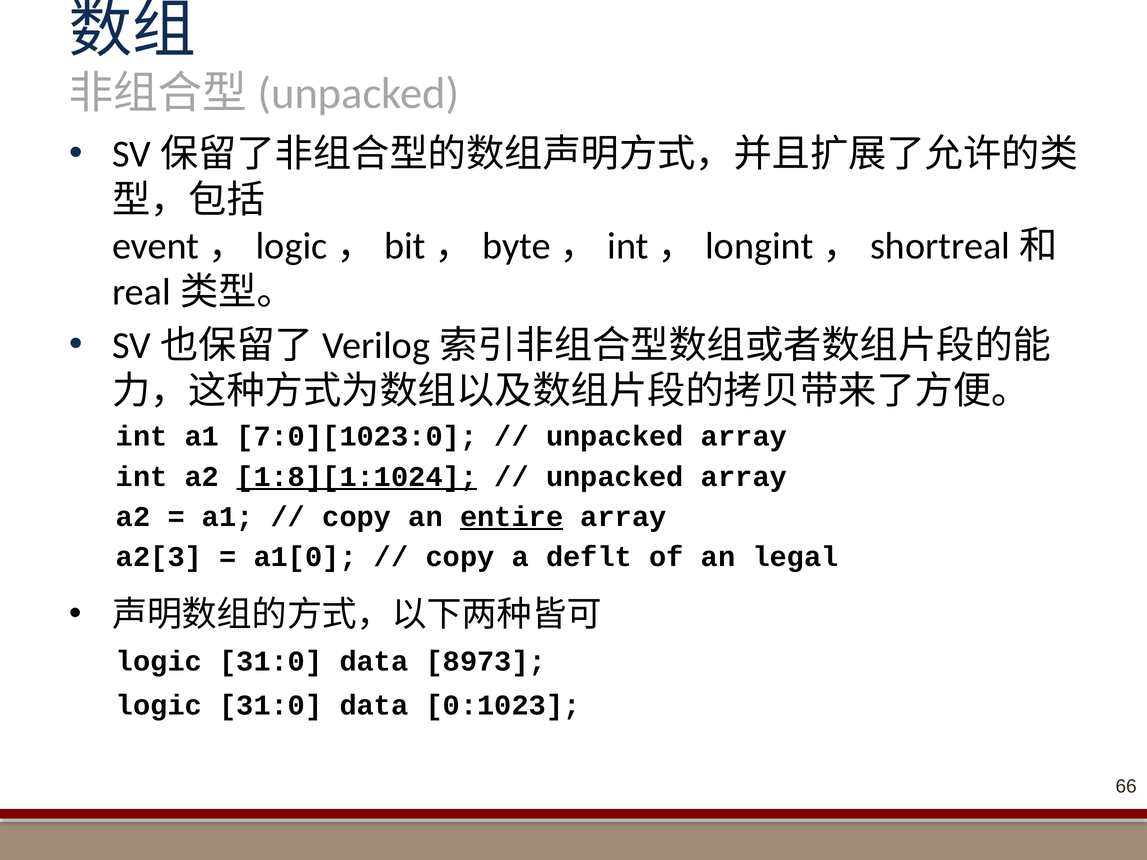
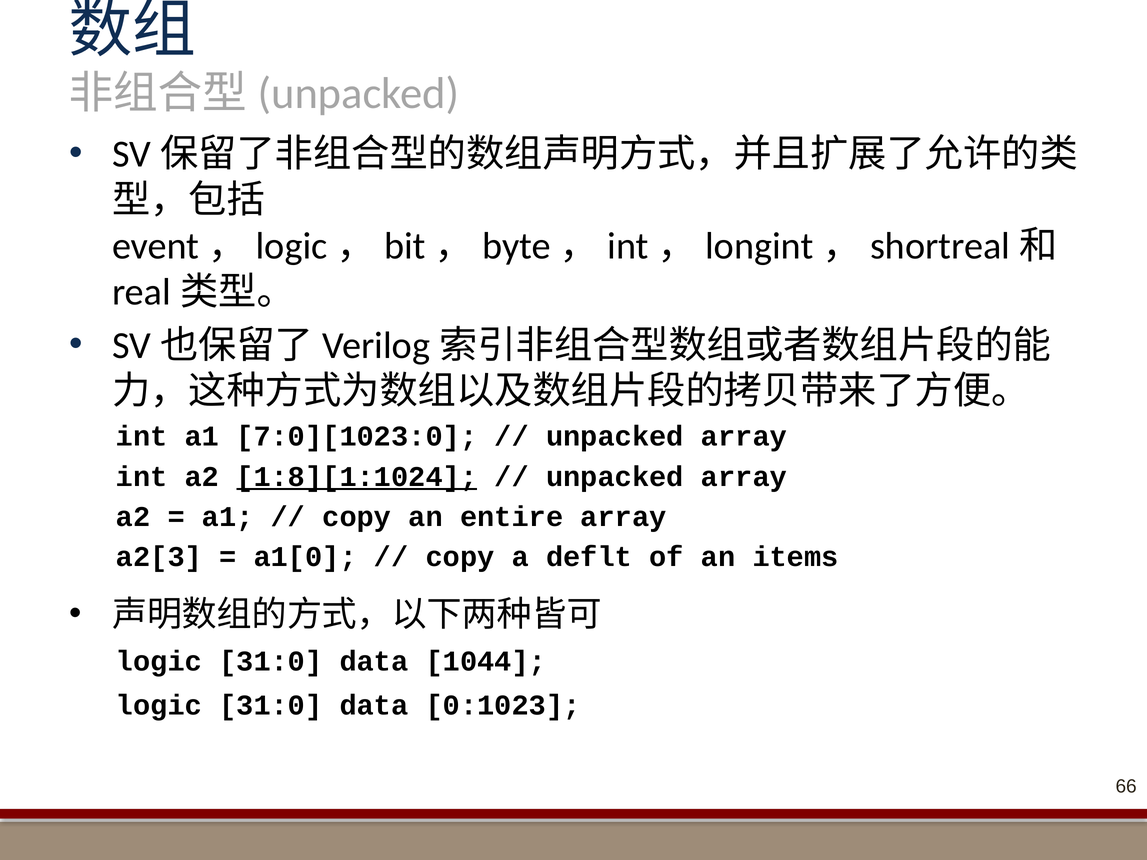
entire underline: present -> none (512, 517)
legal: legal -> items (796, 557)
8973: 8973 -> 1044 (486, 662)
